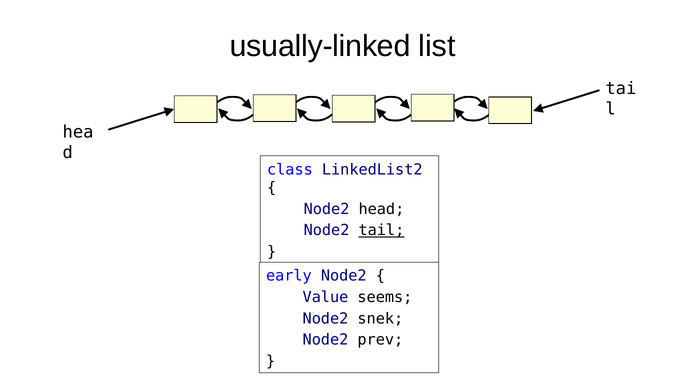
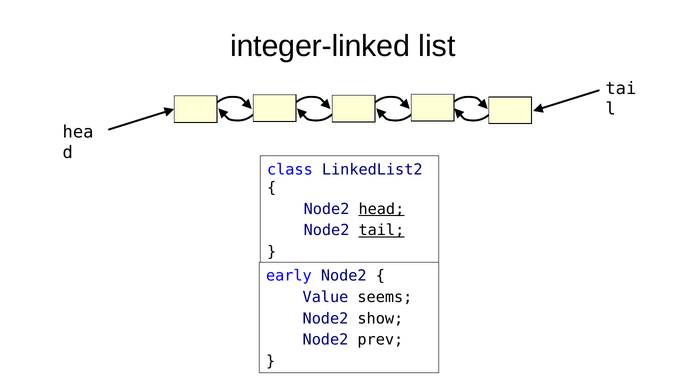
usually-linked: usually-linked -> integer-linked (320, 46)
head underline: none -> present (381, 209)
snek: snek -> show (380, 319)
